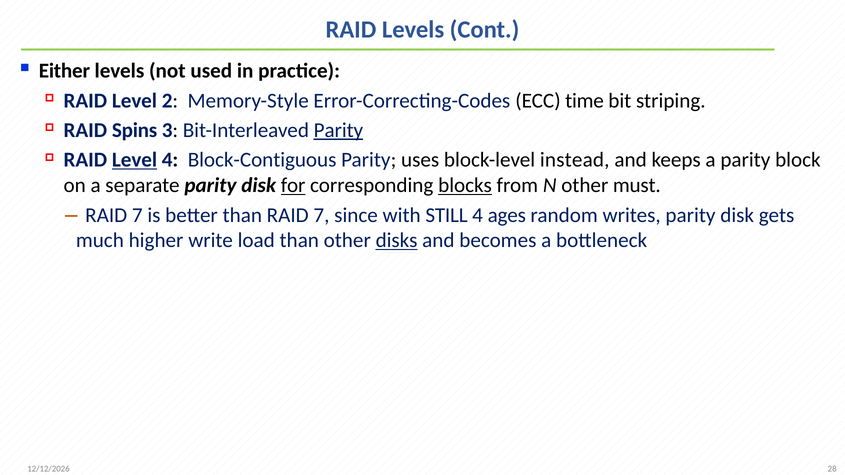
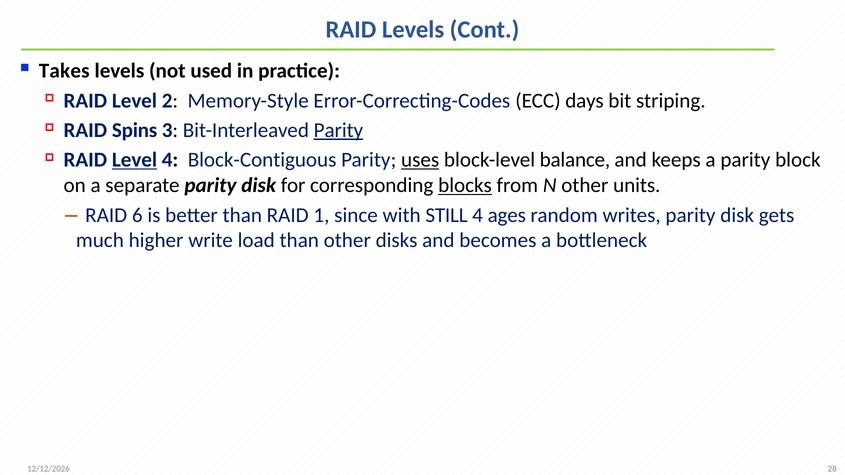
Either: Either -> Takes (64, 71)
time: time -> days (585, 101)
uses underline: none -> present (420, 160)
instead: instead -> balance (575, 160)
for underline: present -> none (293, 185)
must: must -> units (637, 185)
7: 7 -> 6 (137, 215)
than RAID 7: 7 -> 1 (321, 215)
disks underline: present -> none (397, 241)
